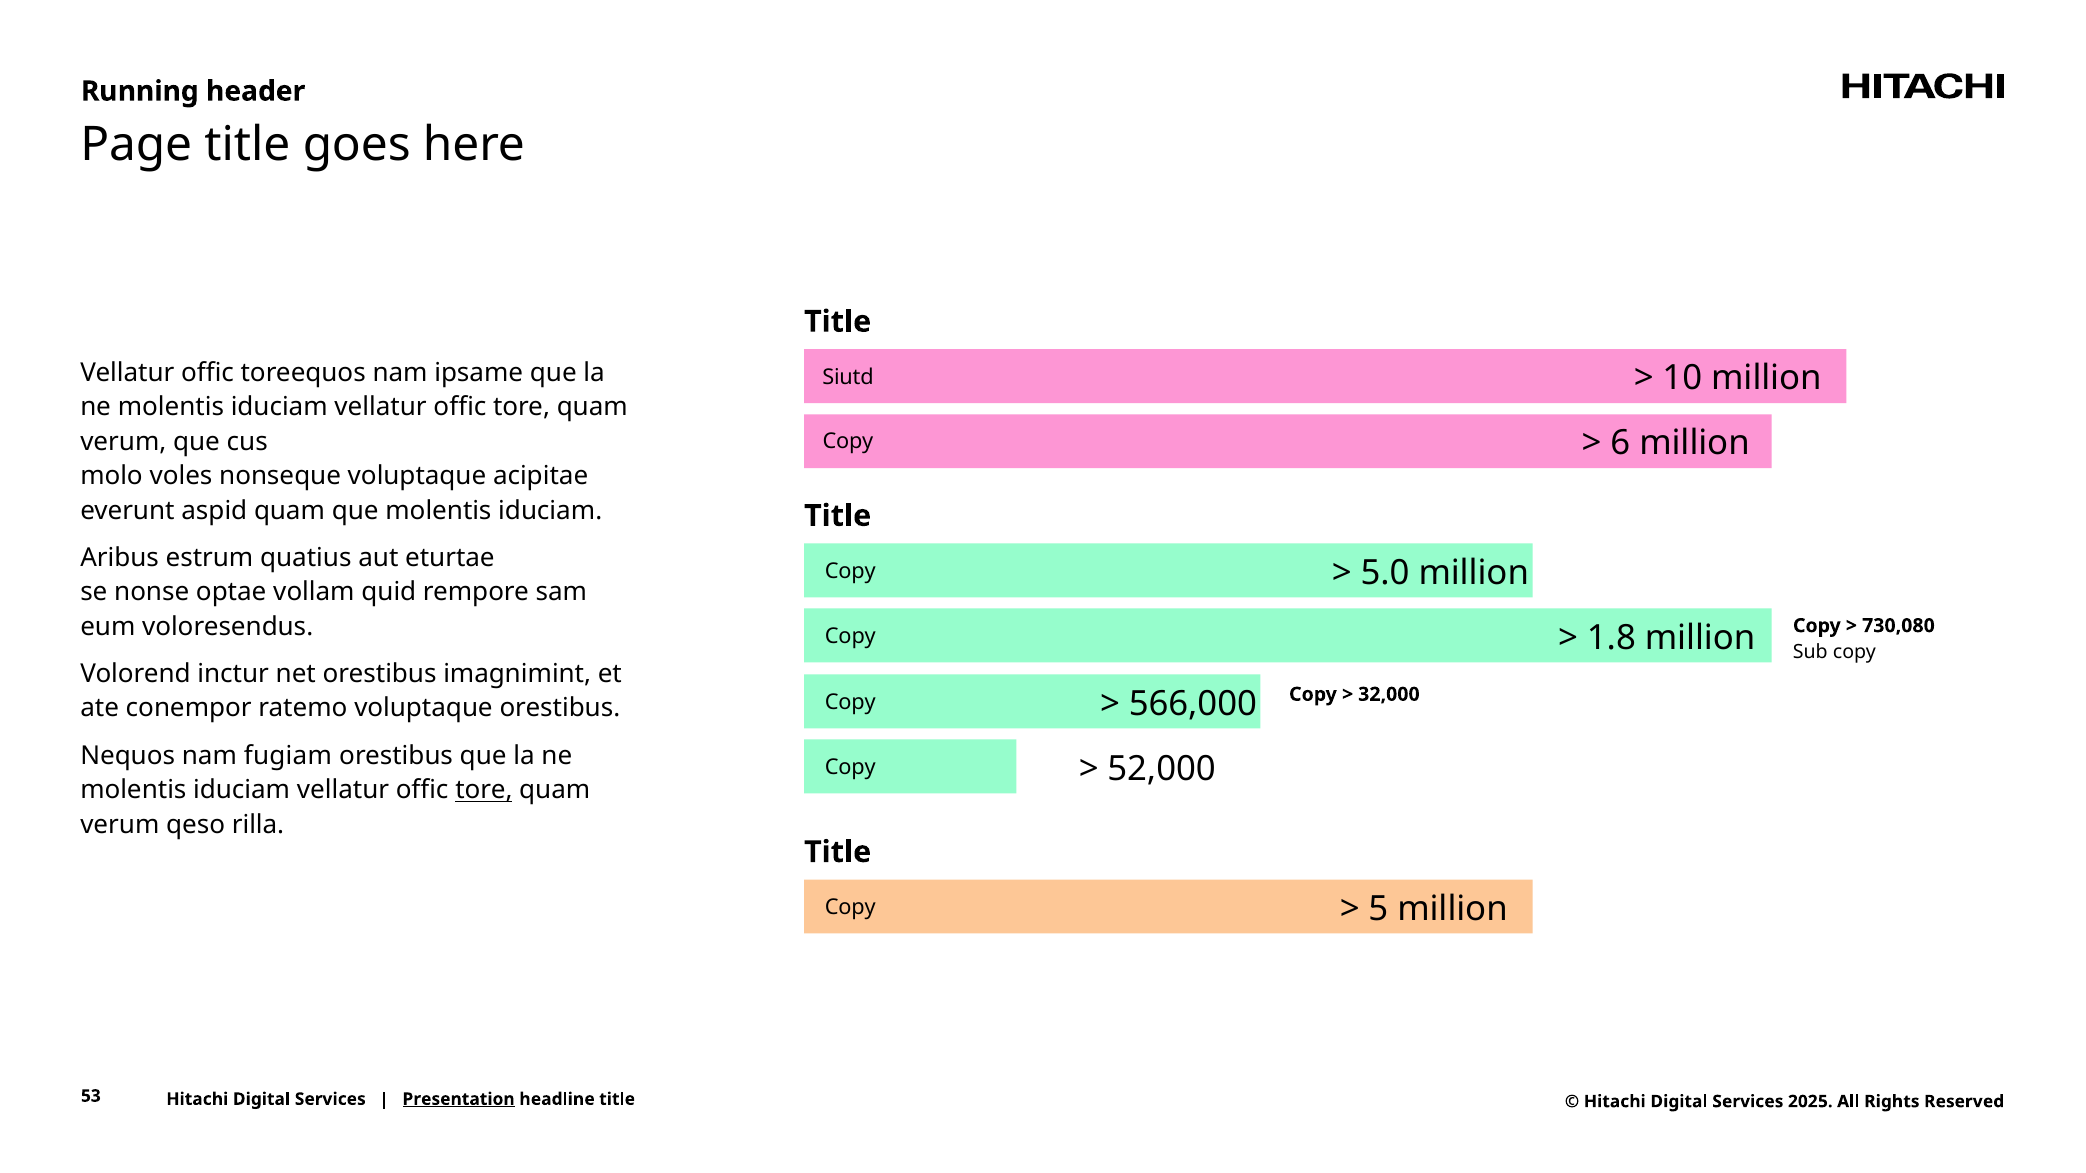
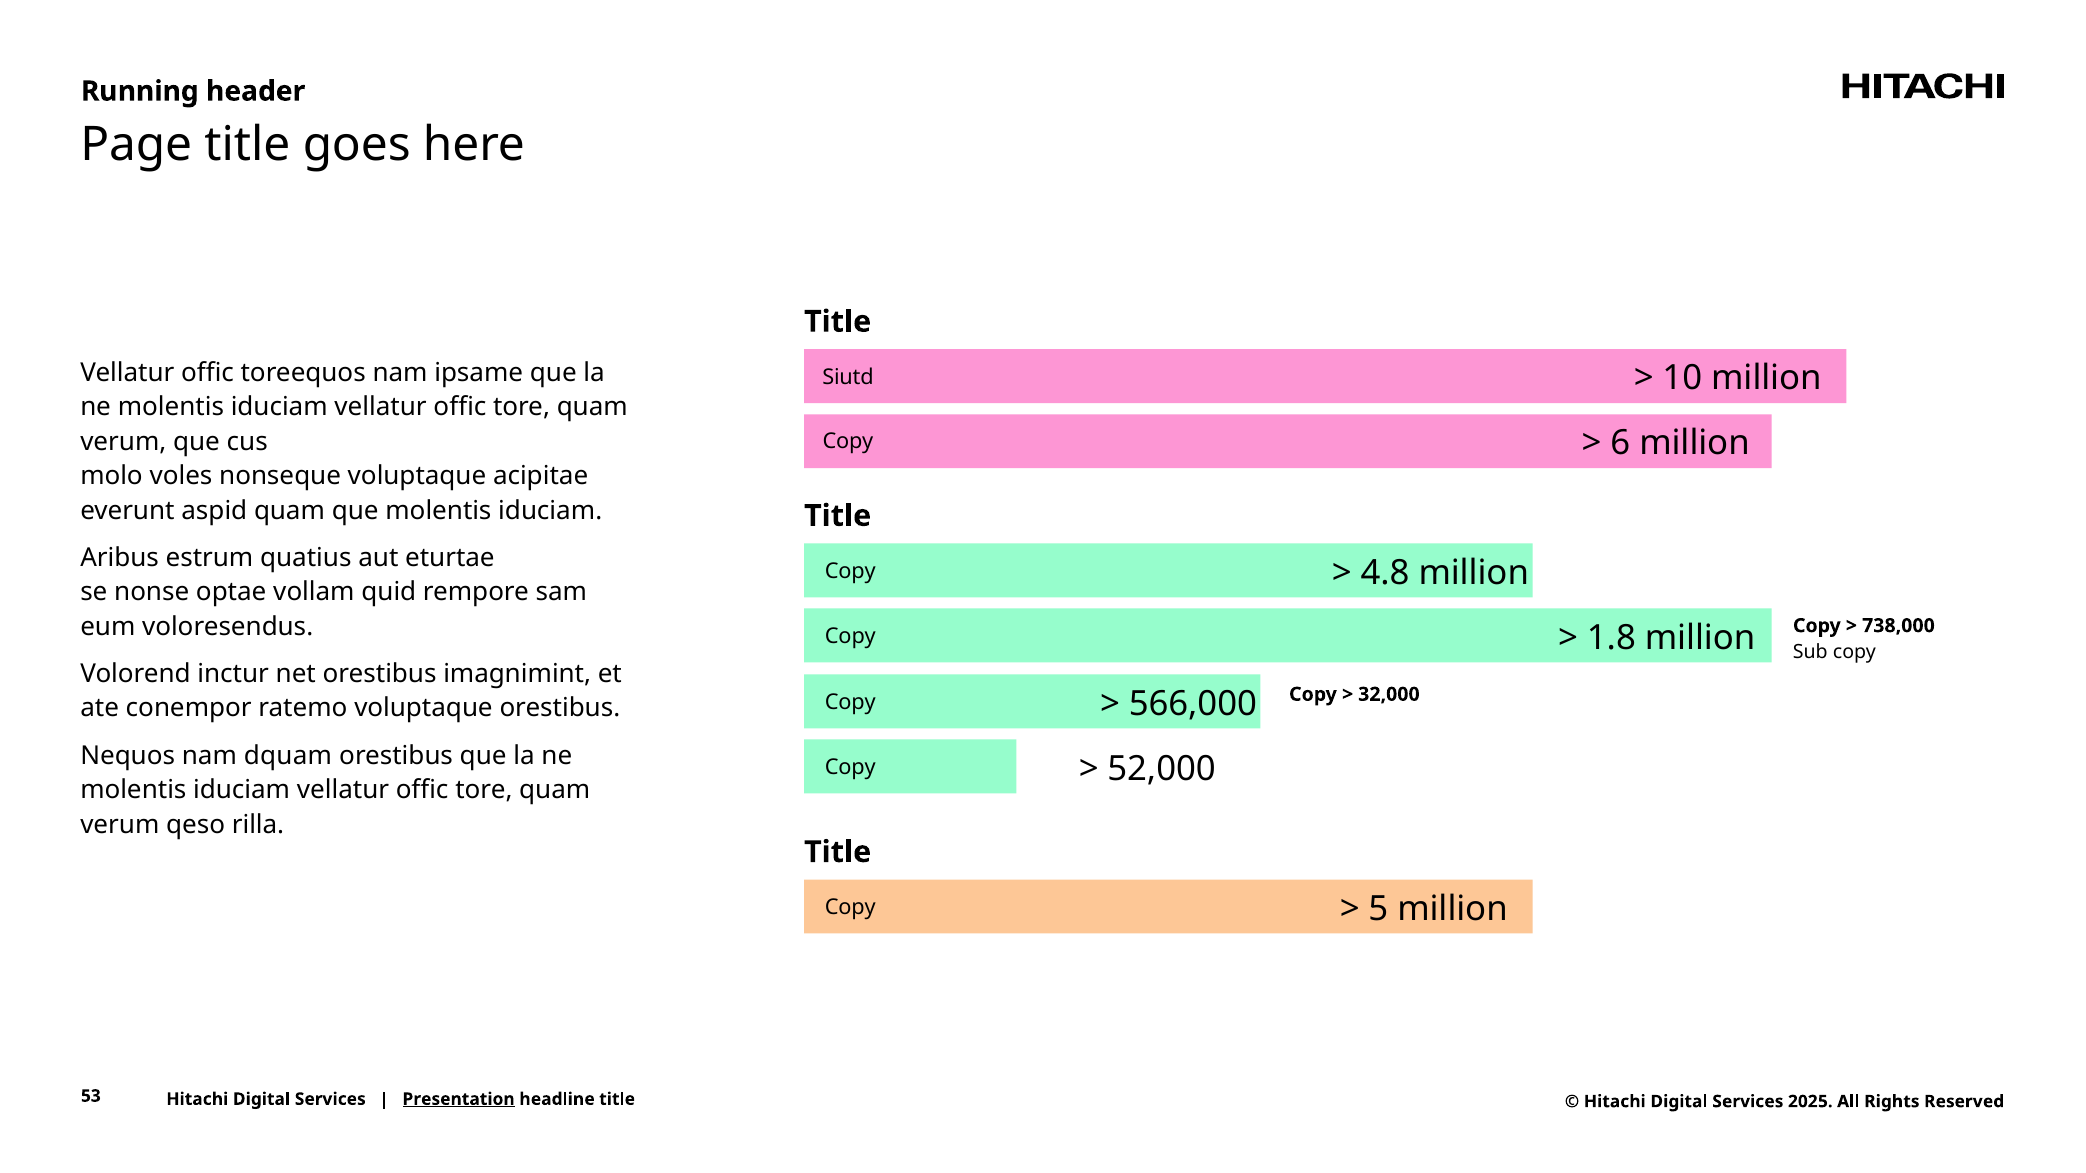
5.0: 5.0 -> 4.8 (1385, 573)
730,080: 730,080 -> 738,000 (1898, 626)
fugiam: fugiam -> dquam (288, 756)
tore underline: present -> none (484, 790)
